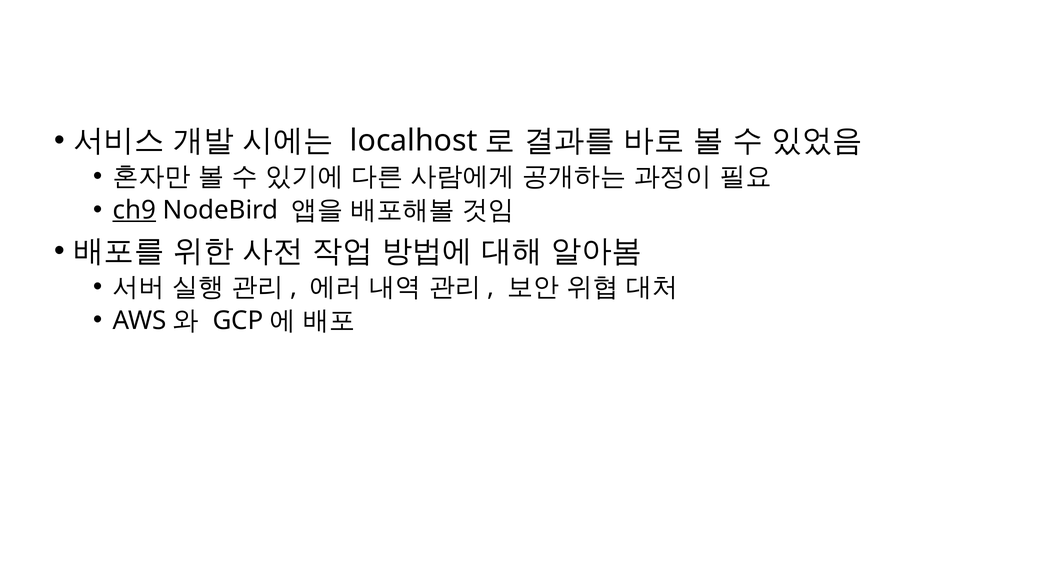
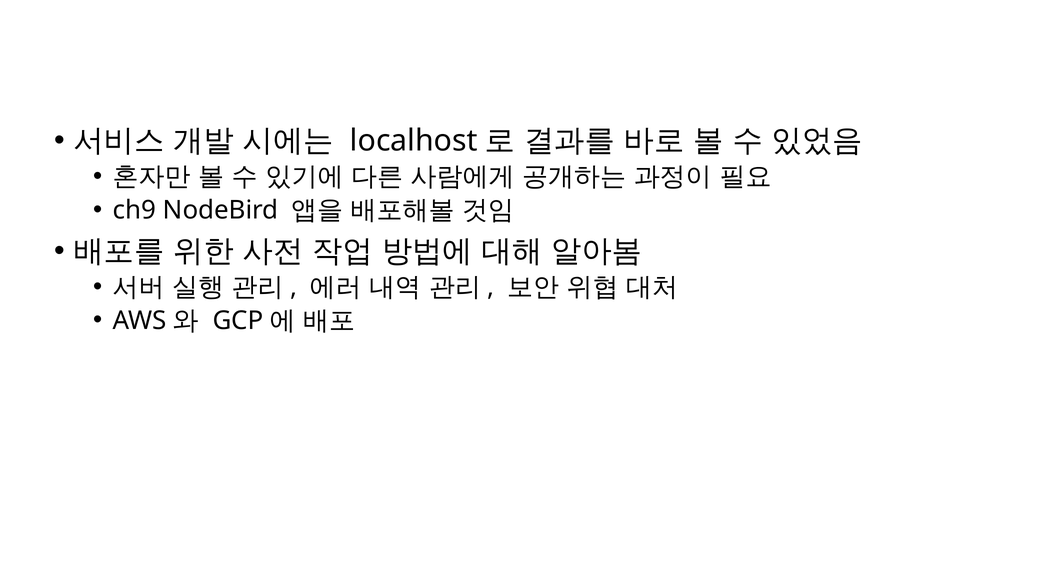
ch9 underline: present -> none (134, 210)
